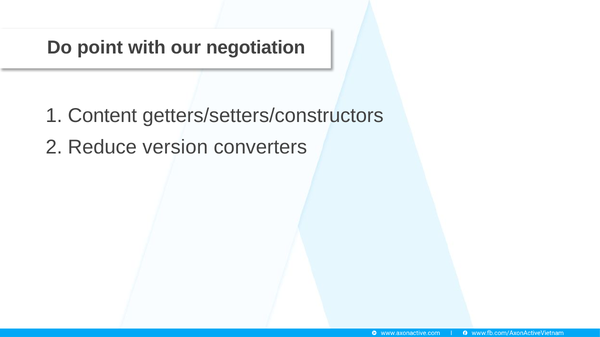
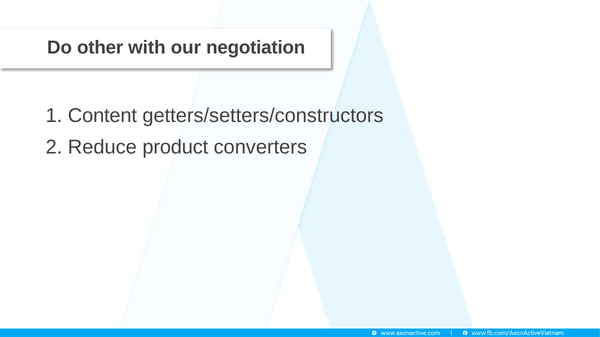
point: point -> other (100, 48)
version: version -> product (175, 147)
